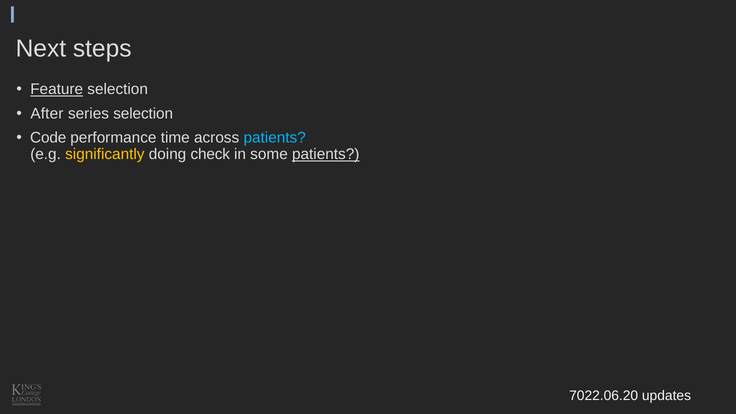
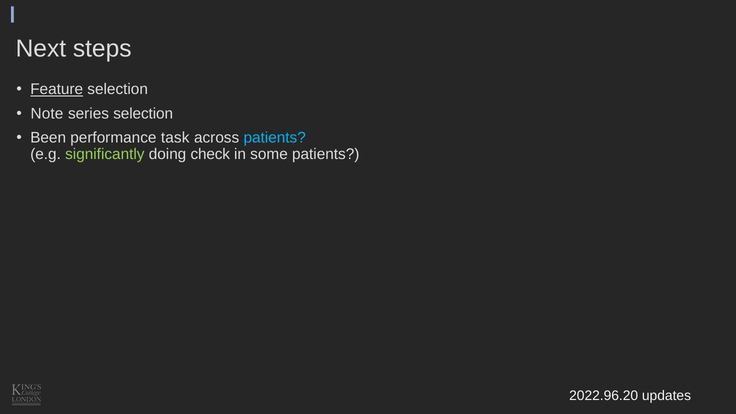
After: After -> Note (47, 114)
Code: Code -> Been (48, 138)
time: time -> task (175, 138)
significantly colour: yellow -> light green (105, 154)
patients underline: present -> none (326, 154)
7022.06.20: 7022.06.20 -> 2022.96.20 (604, 396)
